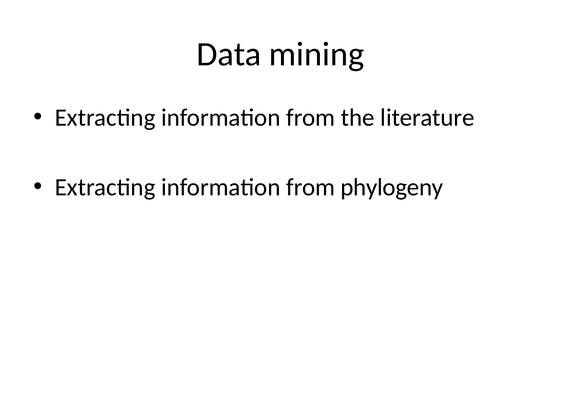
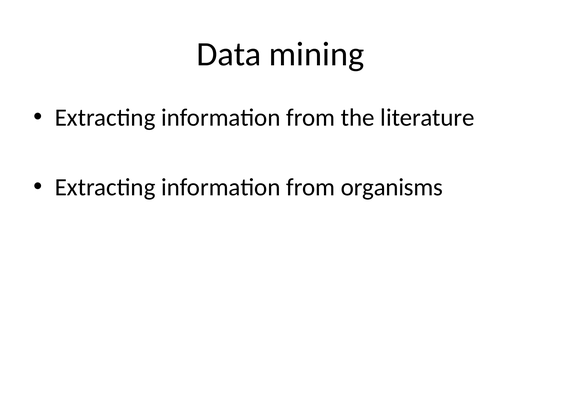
phylogeny: phylogeny -> organisms (392, 188)
